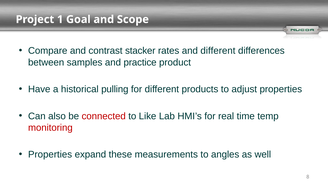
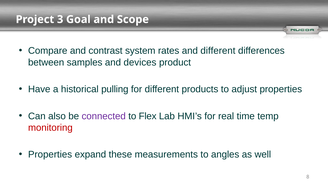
1: 1 -> 3 (60, 19)
stacker: stacker -> system (140, 51)
practice: practice -> devices (140, 62)
connected colour: red -> purple (104, 116)
Like: Like -> Flex (148, 116)
